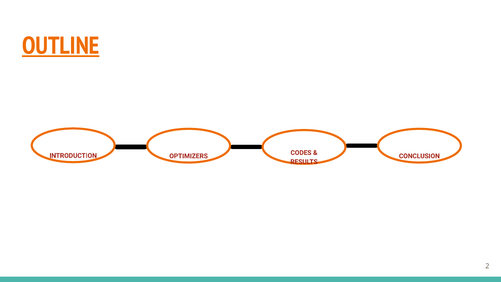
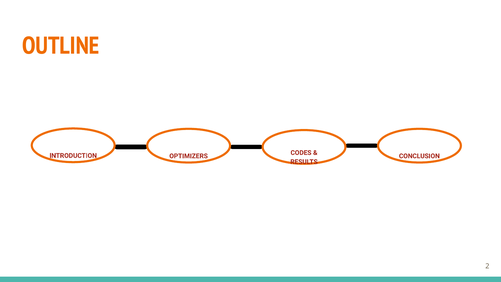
OUTLINE underline: present -> none (61, 46)
